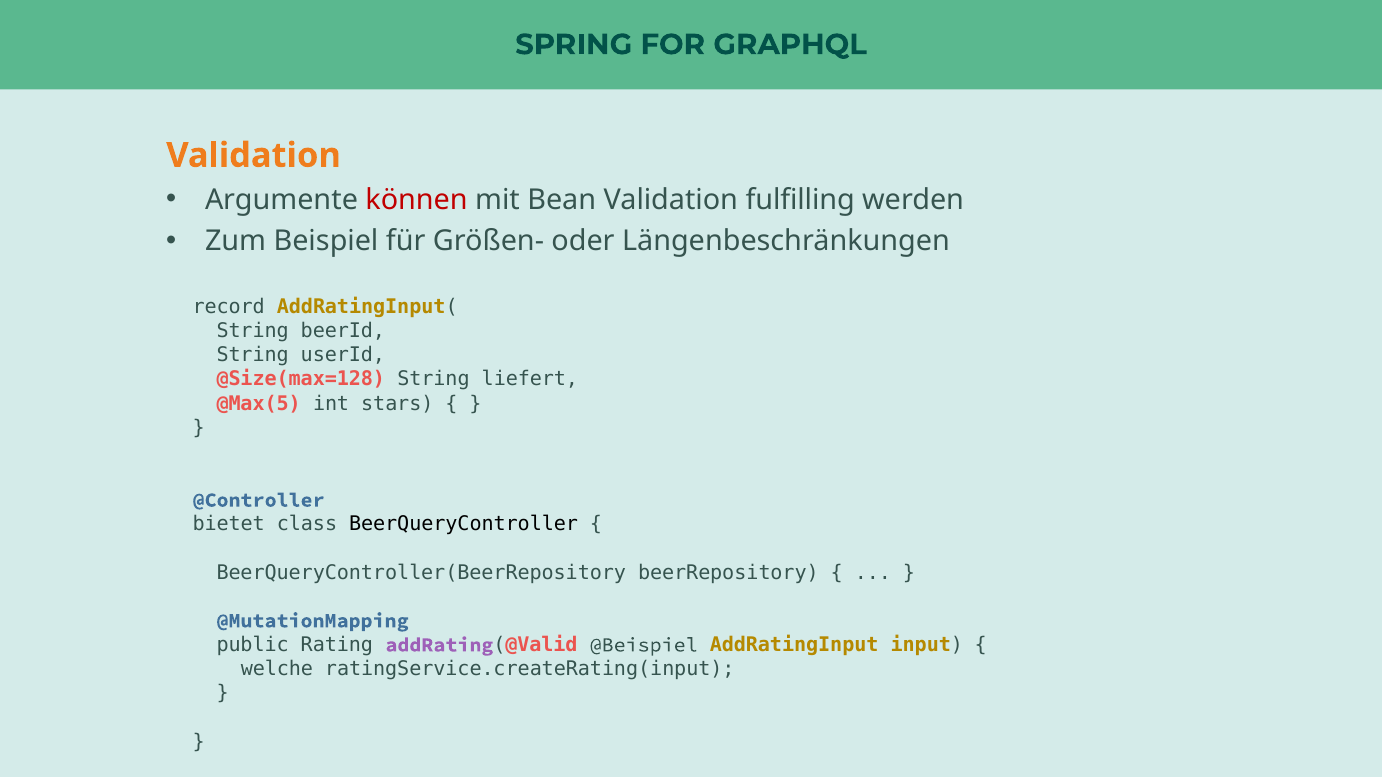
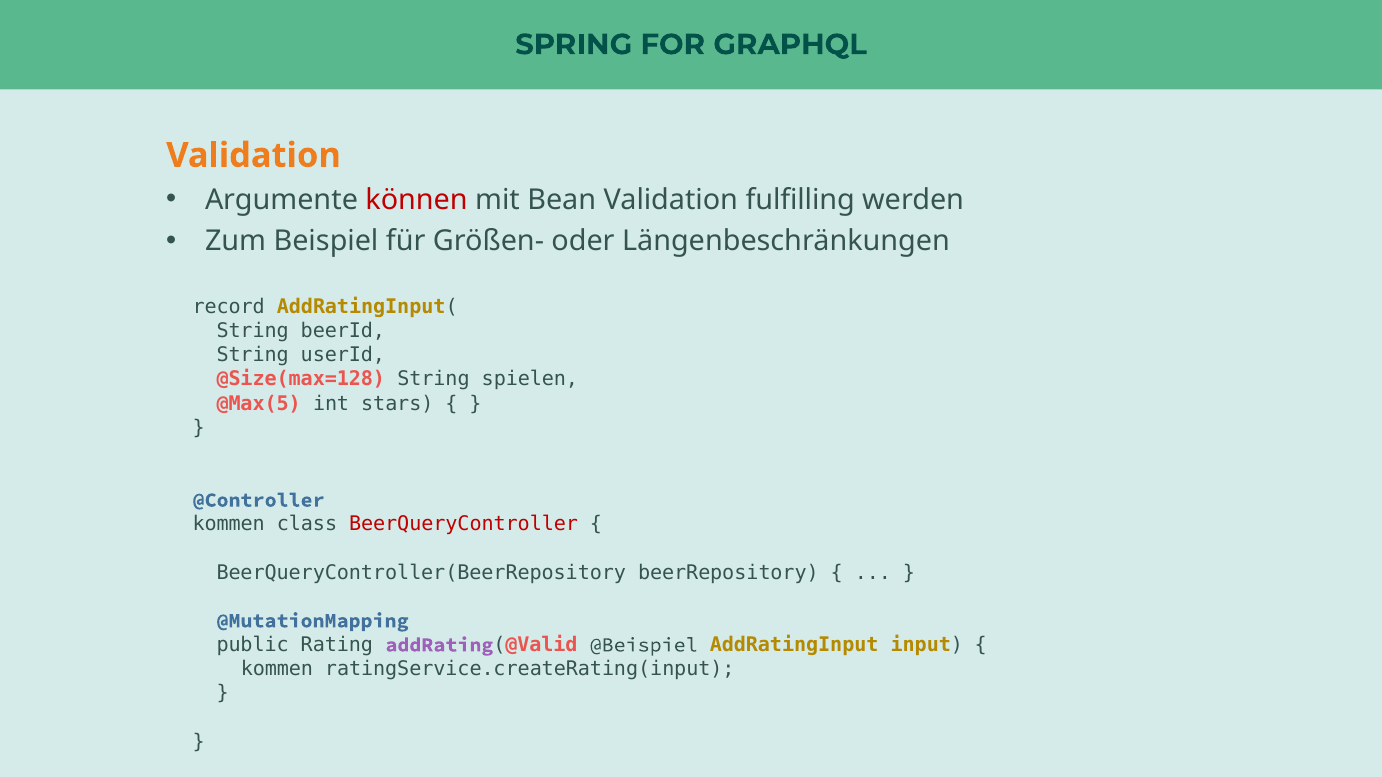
liefert: liefert -> spielen (530, 379)
bietet: bietet -> kommen (229, 524)
BeerQueryController colour: black -> red (464, 524)
welche: welche -> kommen (277, 669)
